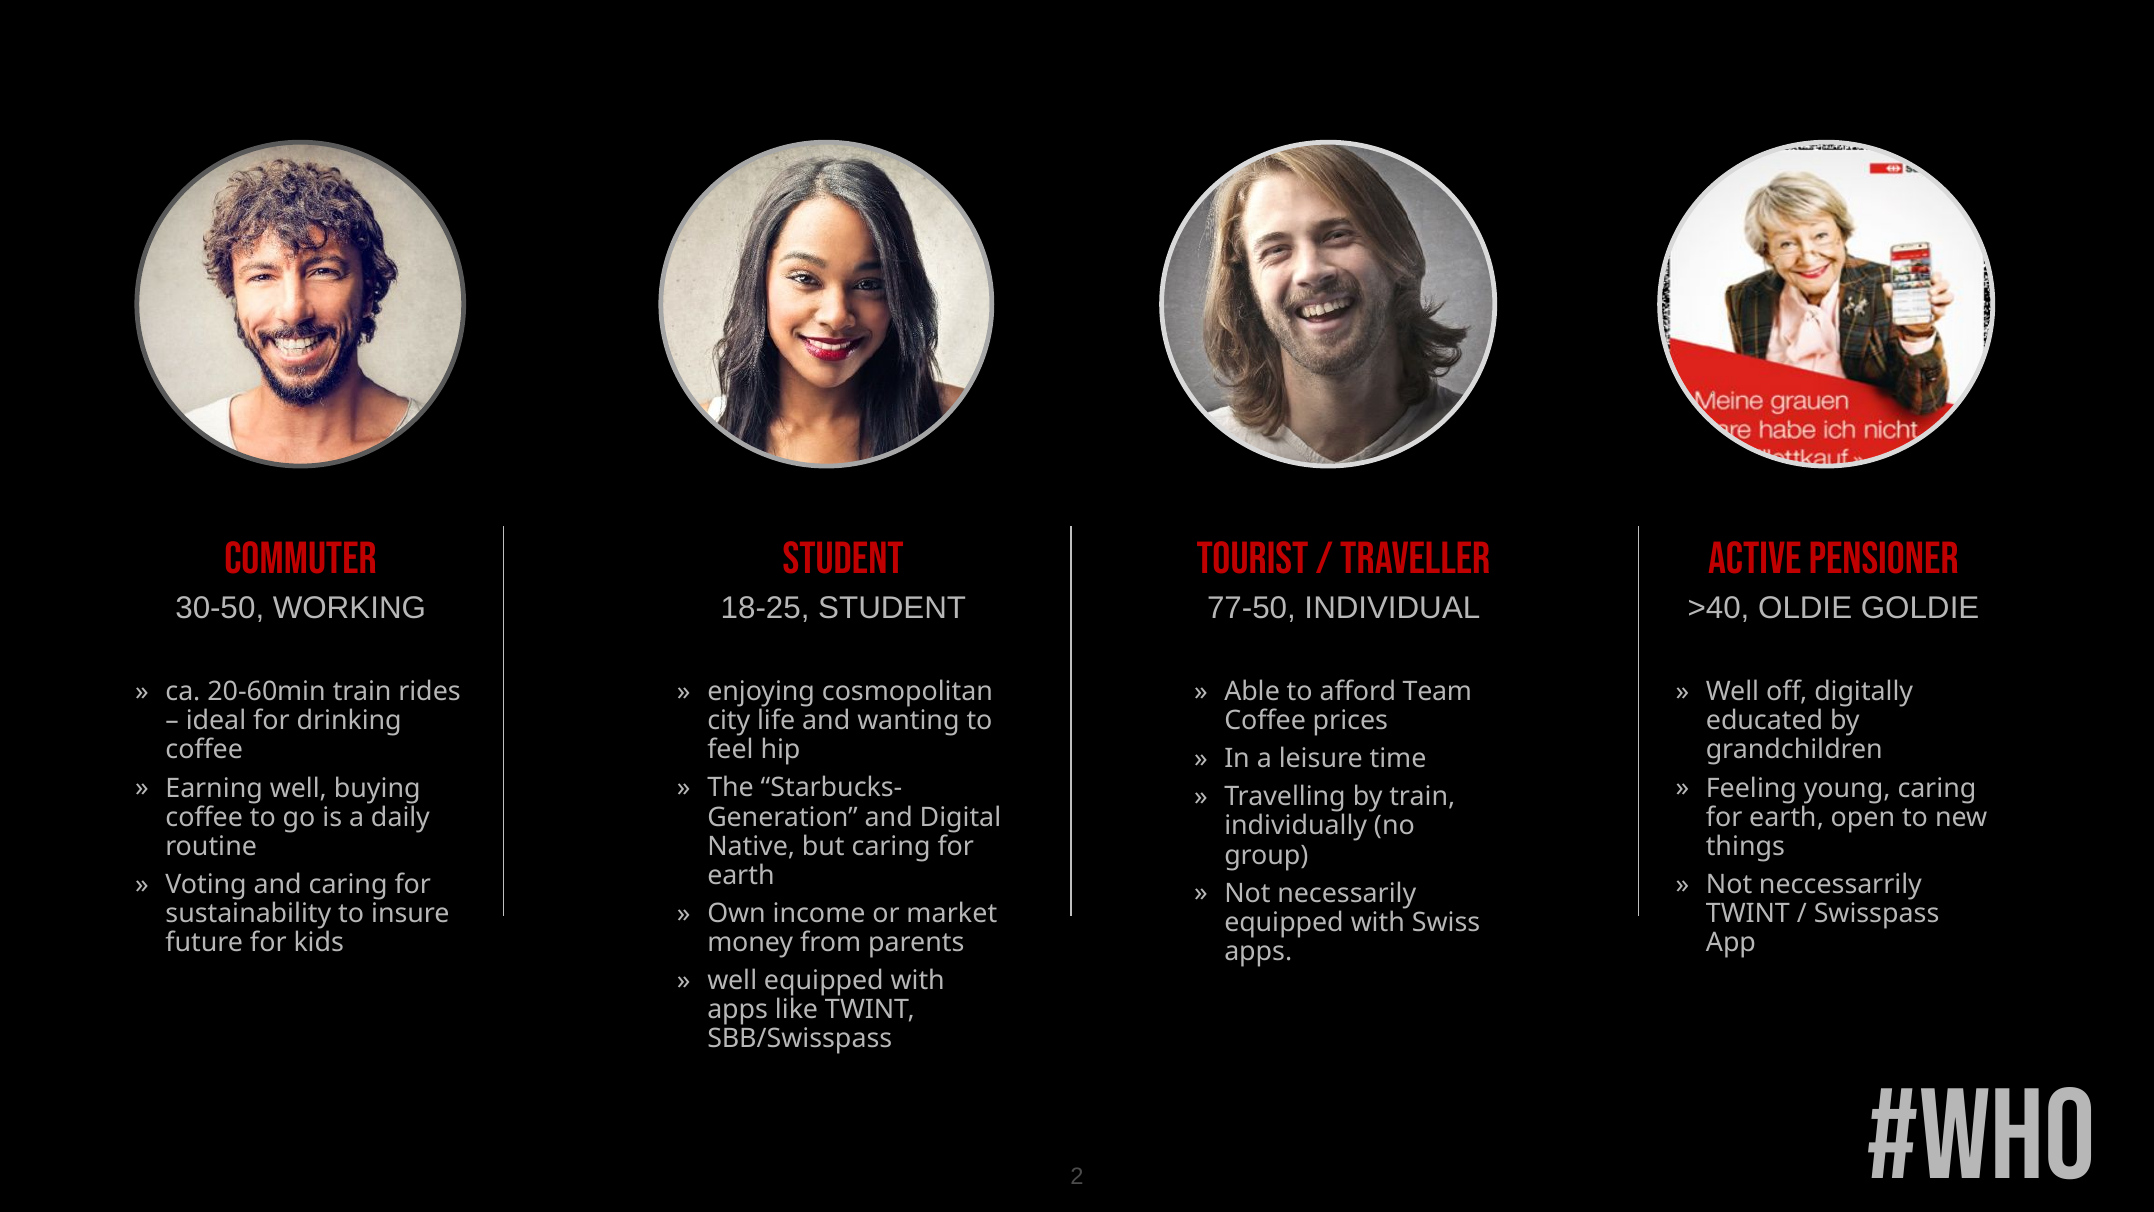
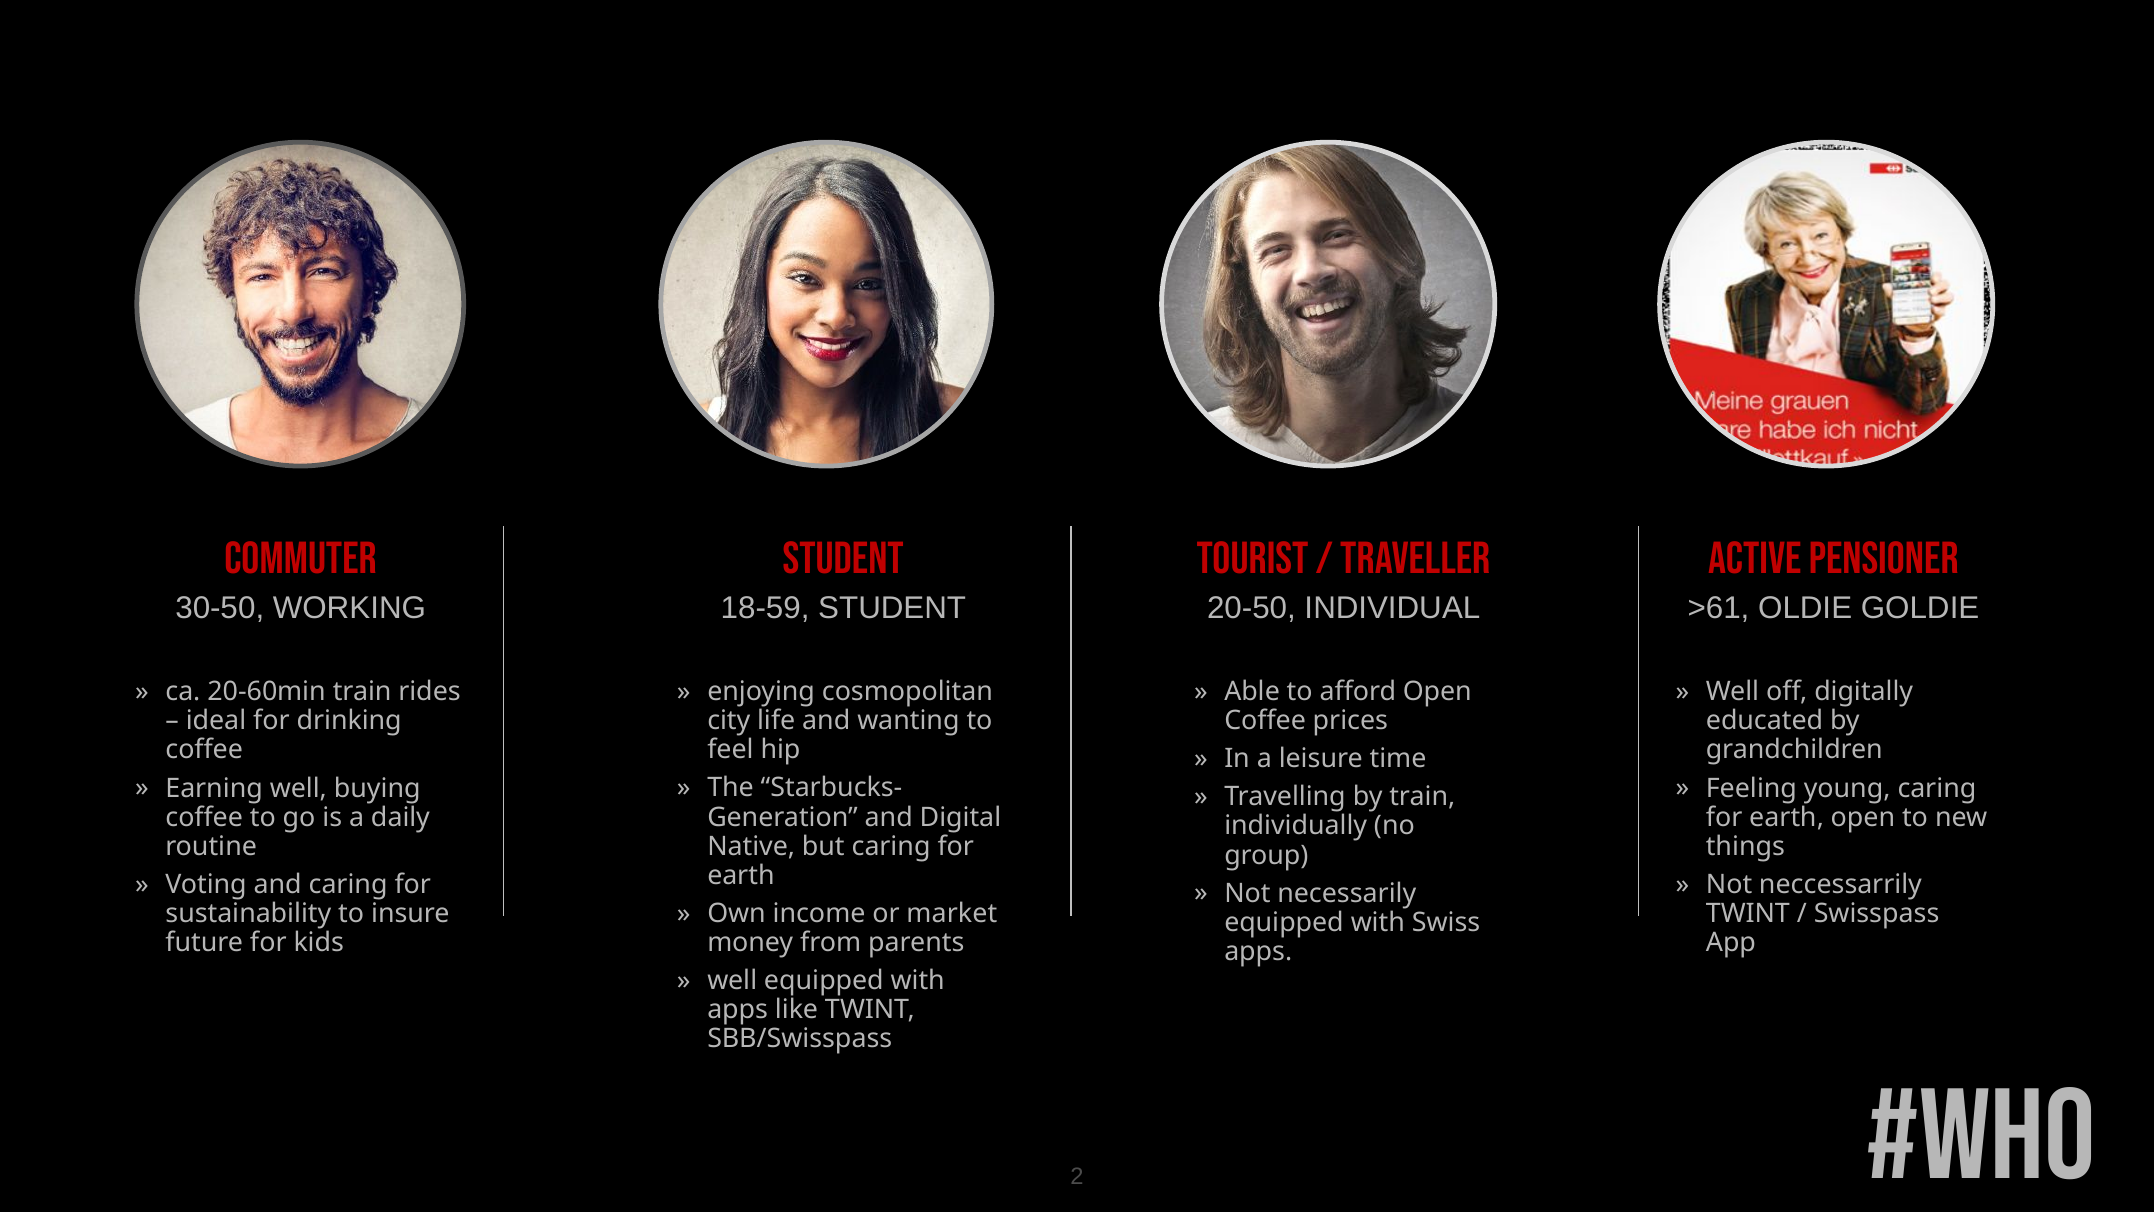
18-25: 18-25 -> 18-59 (765, 609)
77-50: 77-50 -> 20-50 (1251, 609)
>40: >40 -> >61 (1719, 609)
afford Team: Team -> Open (1437, 692)
